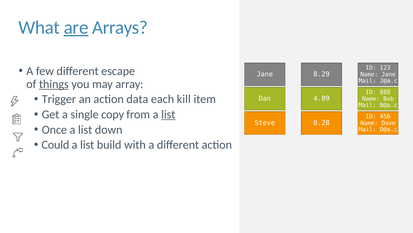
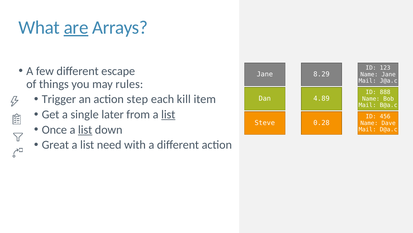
things underline: present -> none (54, 84)
array: array -> rules (129, 84)
data: data -> step (137, 99)
copy: copy -> later (113, 114)
list underline: none -> present (85, 129)
Could: Could -> Great (55, 144)
build: build -> need (109, 144)
